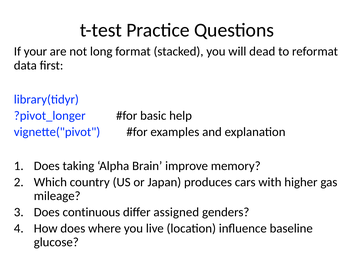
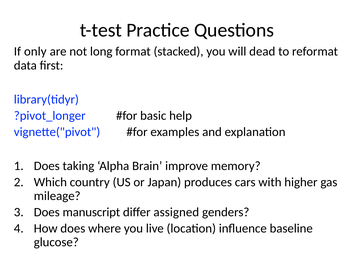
your: your -> only (35, 52)
continuous: continuous -> manuscript (91, 213)
